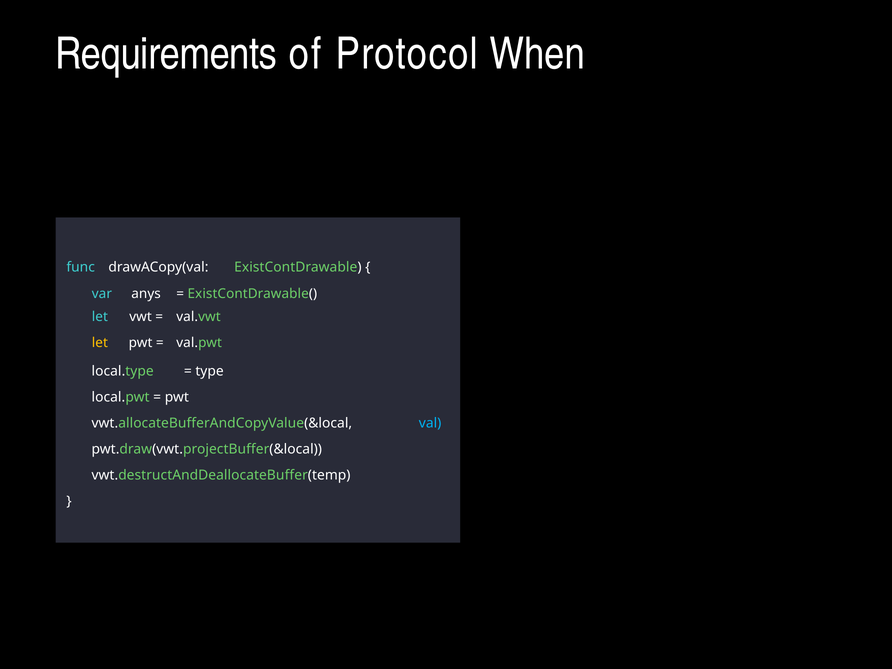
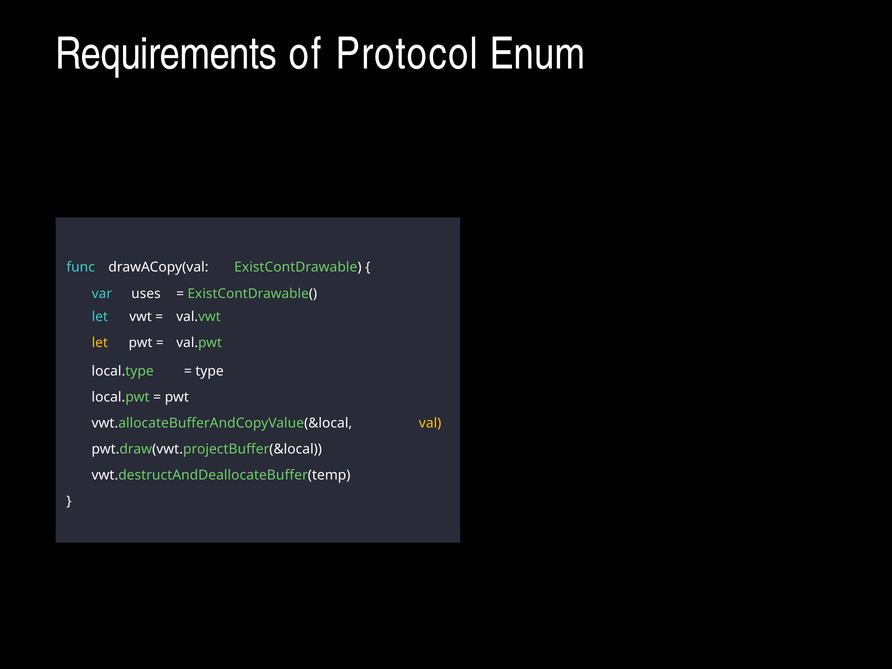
When: When -> Enum (537, 54)
anys: anys -> uses (146, 294)
val colour: light blue -> yellow (430, 423)
